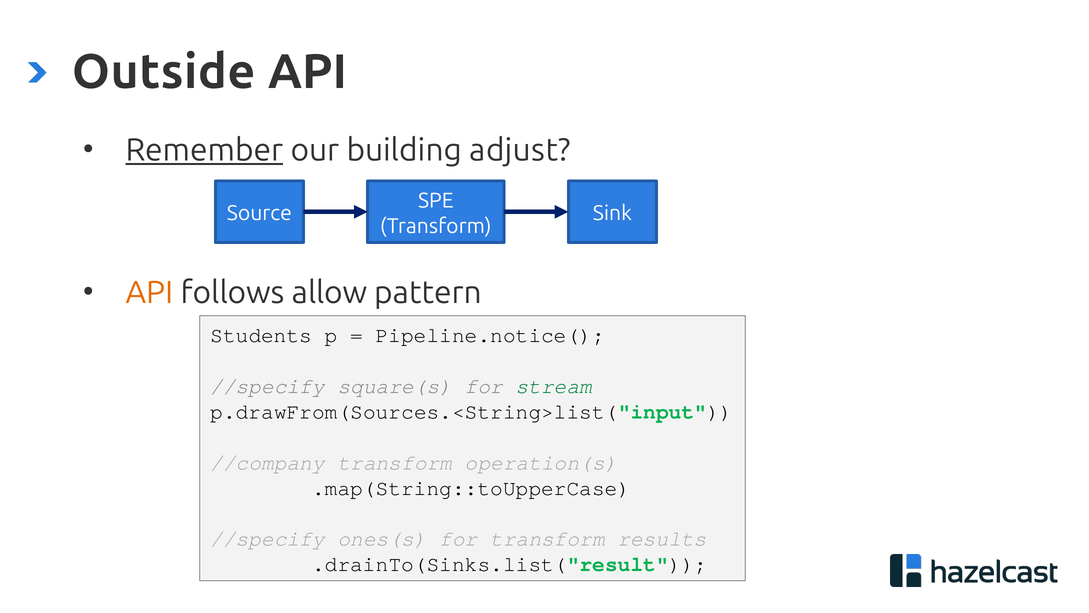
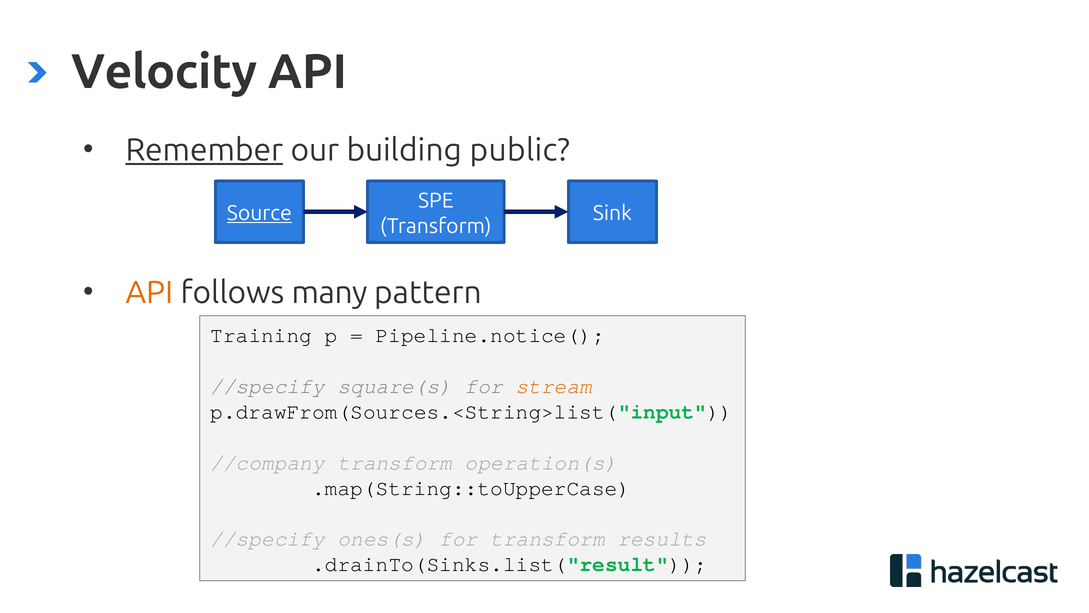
Outside: Outside -> Velocity (164, 72)
adjust: adjust -> public (520, 150)
Source underline: none -> present (259, 213)
allow: allow -> many (330, 293)
Students: Students -> Training (261, 335)
stream colour: green -> orange (554, 386)
